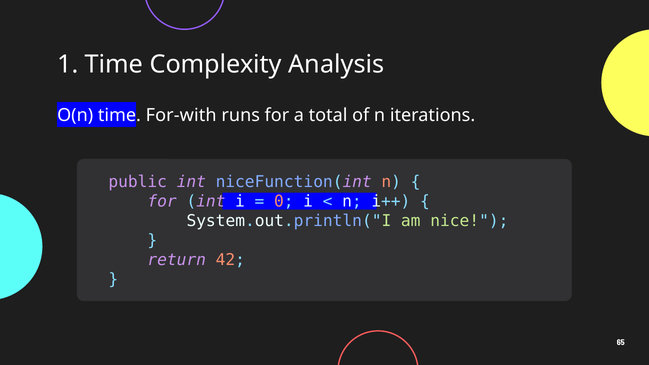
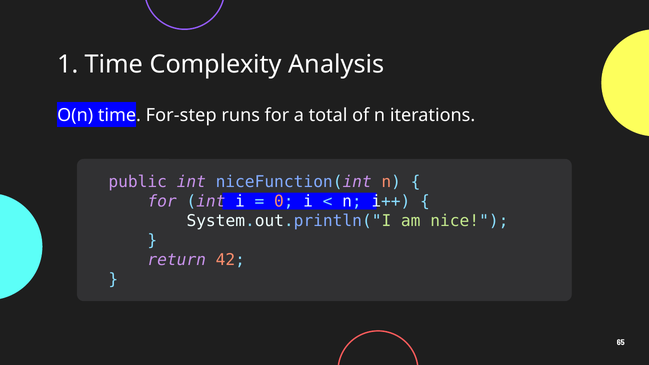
For-with: For-with -> For-step (181, 115)
